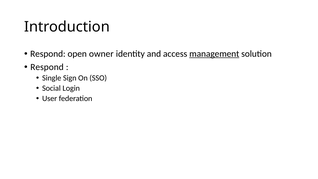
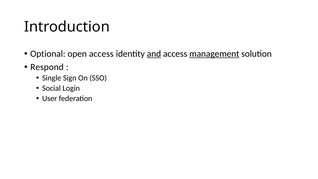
Respond: Respond -> Optional (48, 54)
open owner: owner -> access (101, 54)
and underline: none -> present (154, 54)
